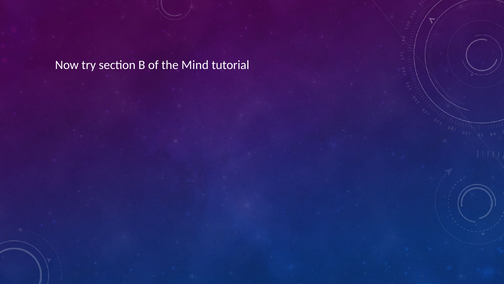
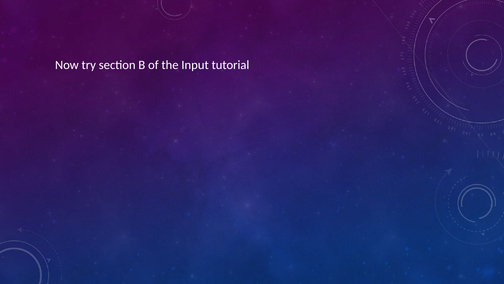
Mind: Mind -> Input (195, 65)
